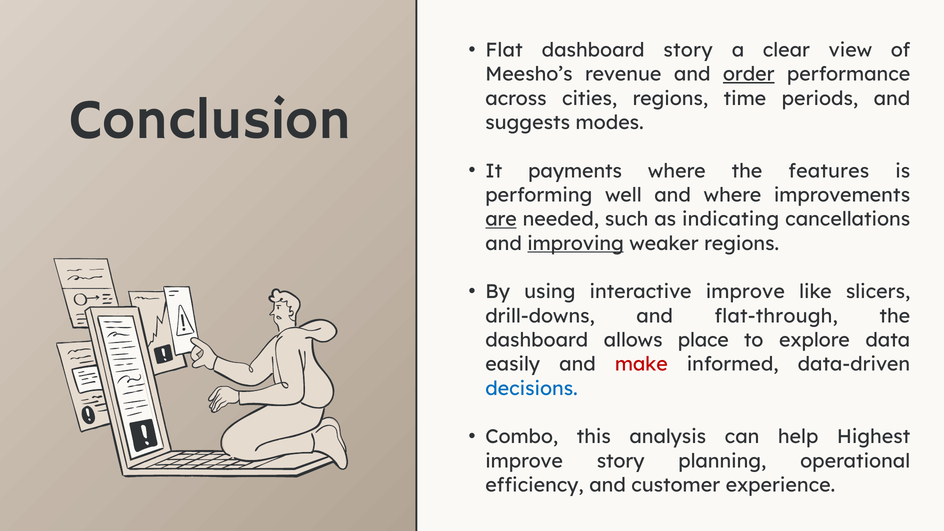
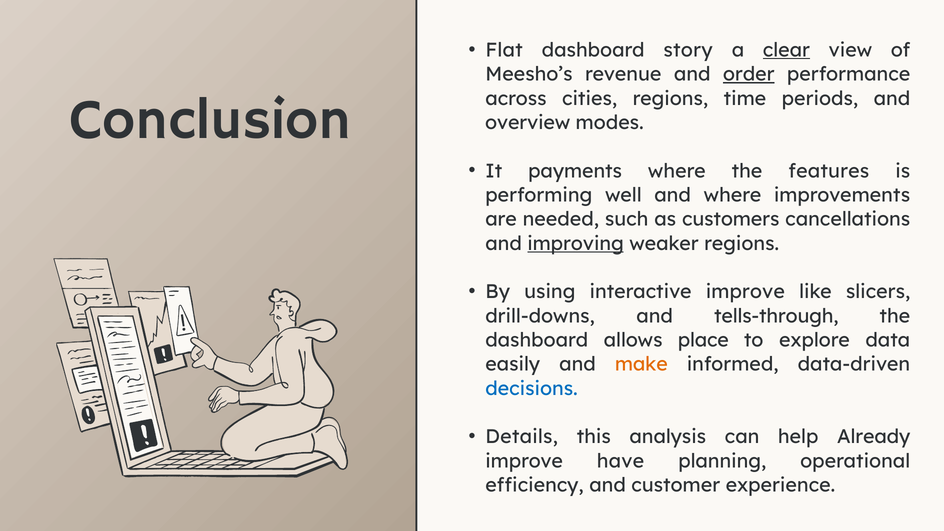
clear underline: none -> present (786, 50)
suggests: suggests -> overview (528, 123)
are underline: present -> none (501, 219)
indicating: indicating -> customers (731, 219)
flat-through: flat-through -> tells-through (776, 316)
make colour: red -> orange (641, 364)
Combo: Combo -> Details (522, 437)
Highest: Highest -> Already (874, 437)
improve story: story -> have (621, 461)
